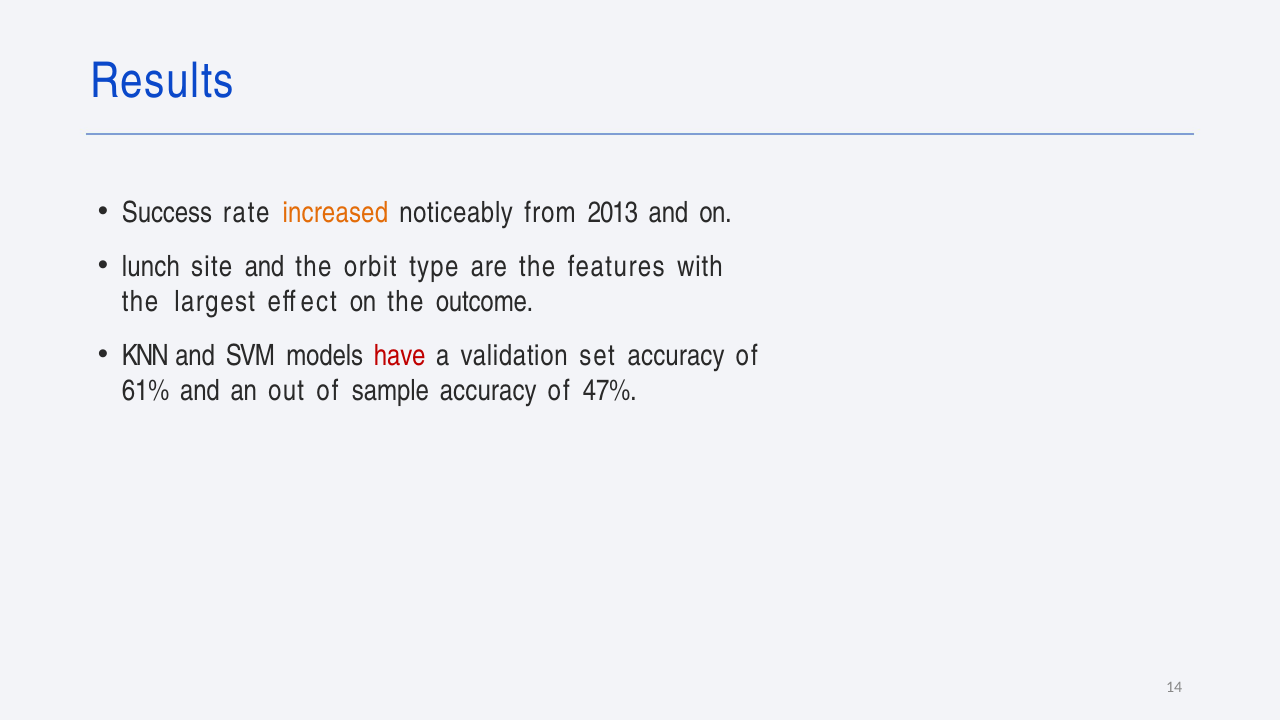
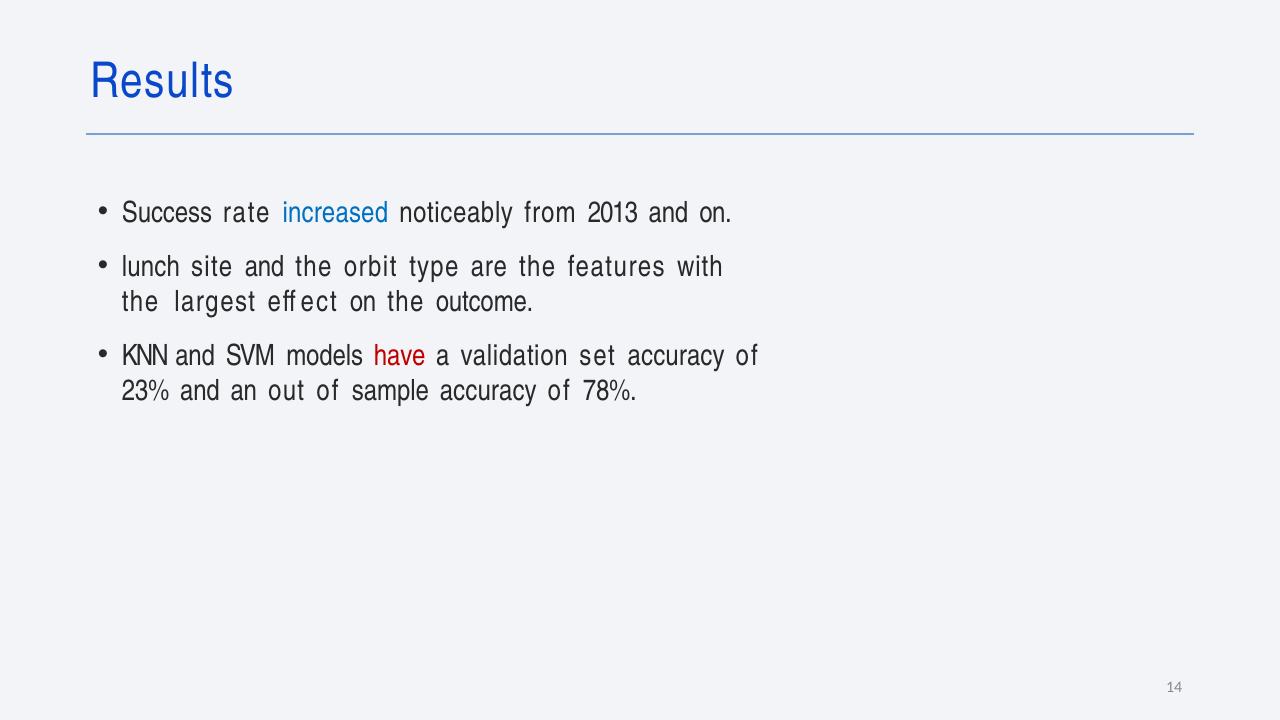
increased colour: orange -> blue (335, 213)
61%: 61% -> 23% (146, 391)
47%: 47% -> 78% (610, 391)
